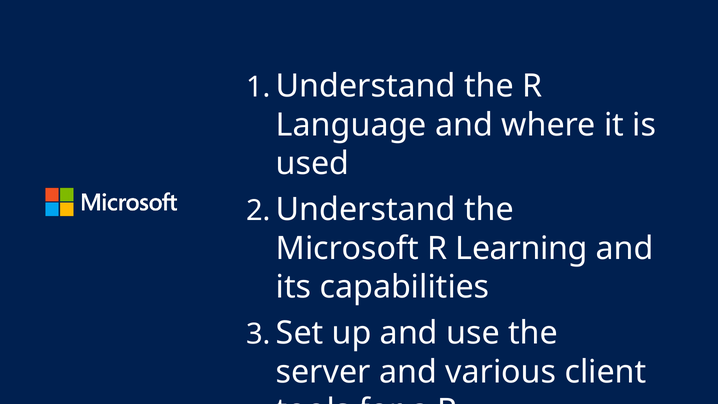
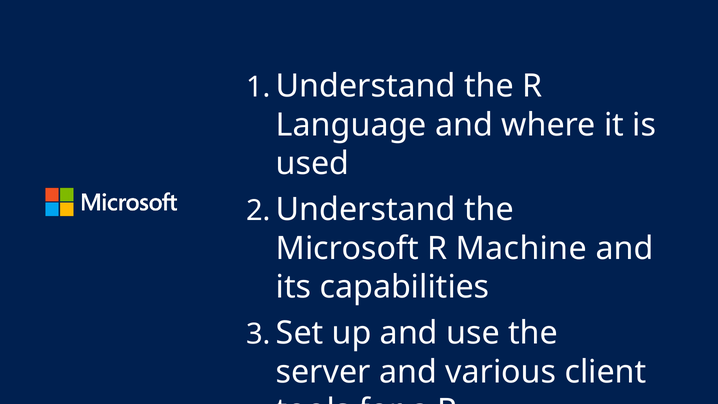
Learning: Learning -> Machine (521, 248)
